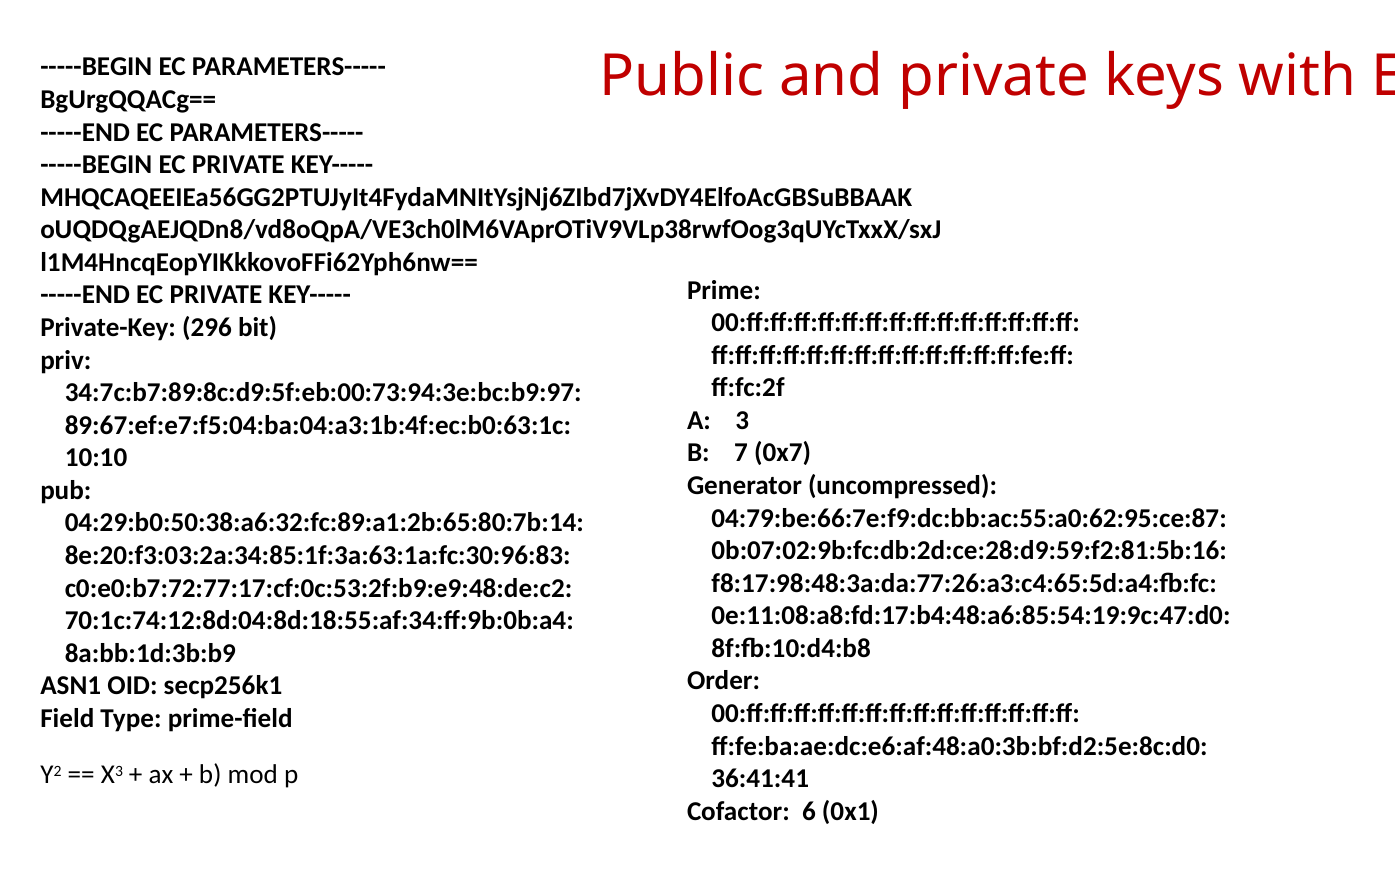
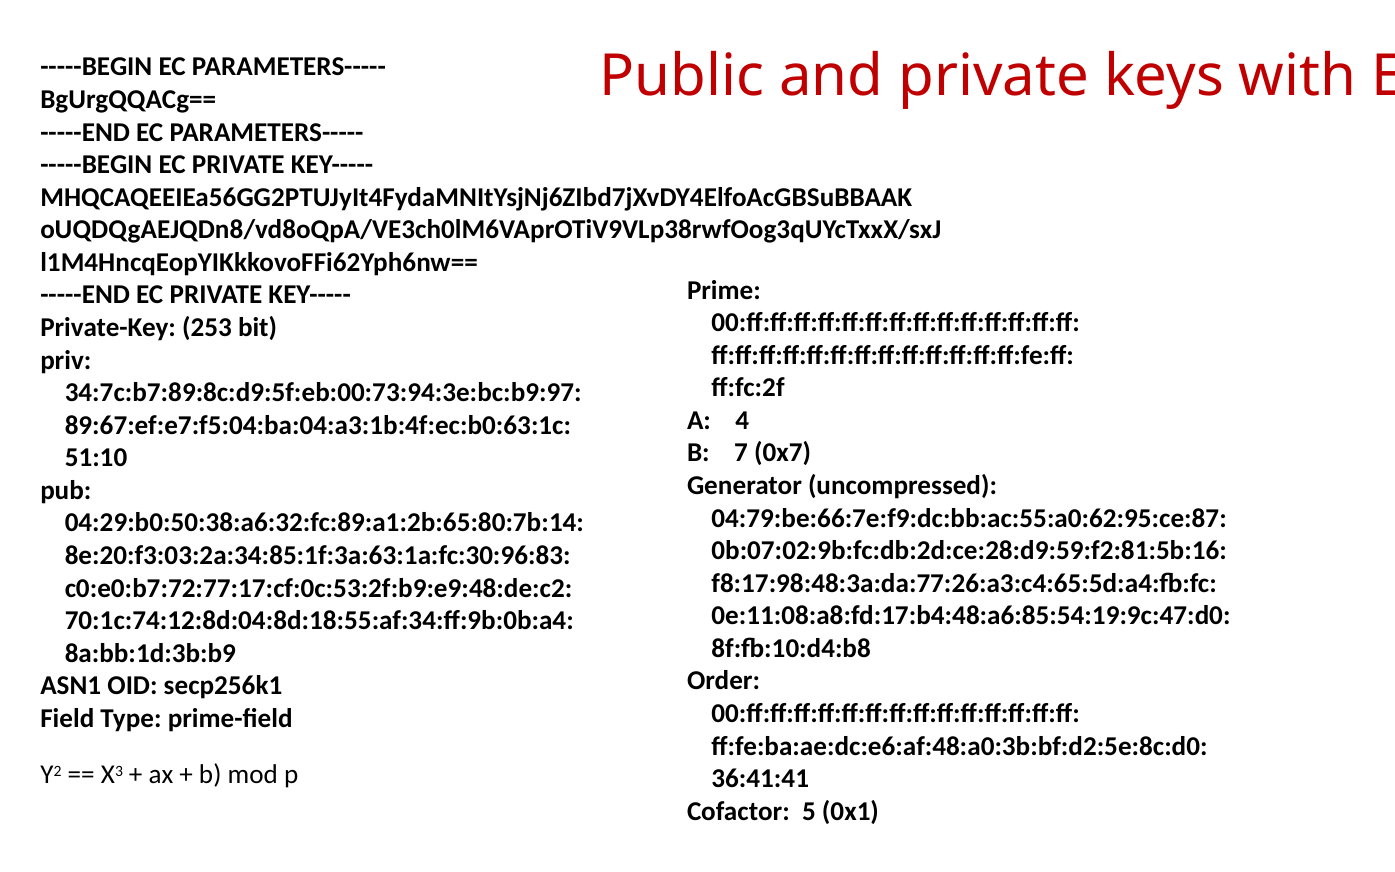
296: 296 -> 253 (207, 328)
3: 3 -> 4 (742, 420)
10:10: 10:10 -> 51:10 (96, 458)
6: 6 -> 5 (809, 811)
